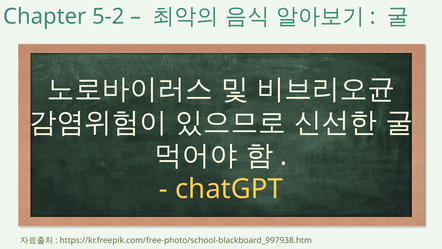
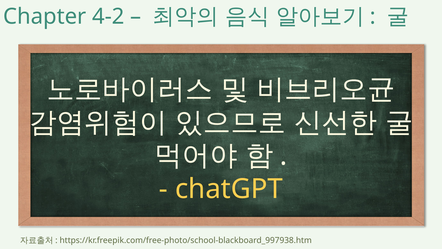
5-2: 5-2 -> 4-2 (108, 16)
